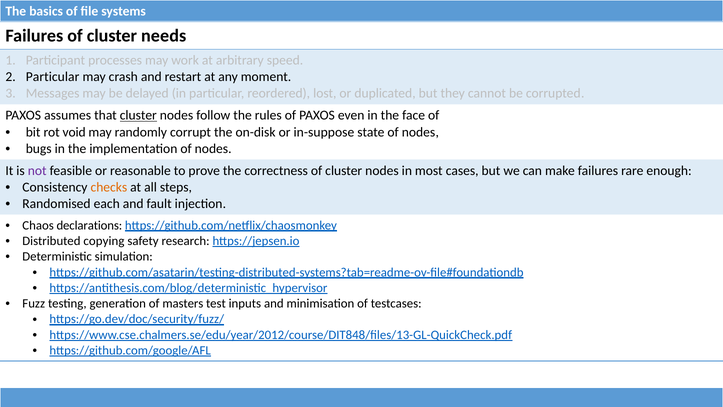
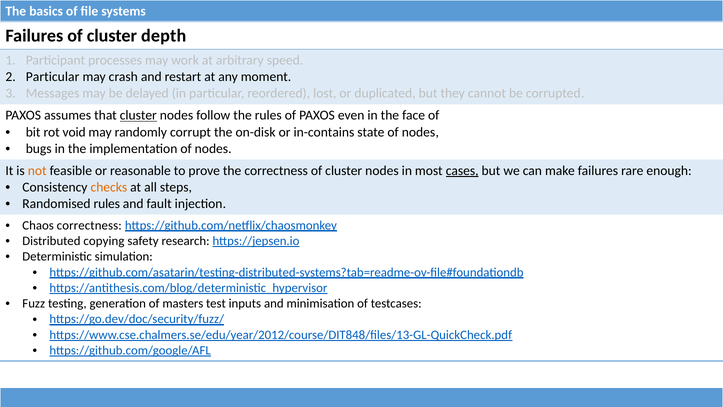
needs: needs -> depth (164, 36)
in-suppose: in-suppose -> in-contains (324, 132)
not colour: purple -> orange (37, 170)
cases underline: none -> present (462, 170)
Randomised each: each -> rules (107, 204)
Chaos declarations: declarations -> correctness (89, 225)
